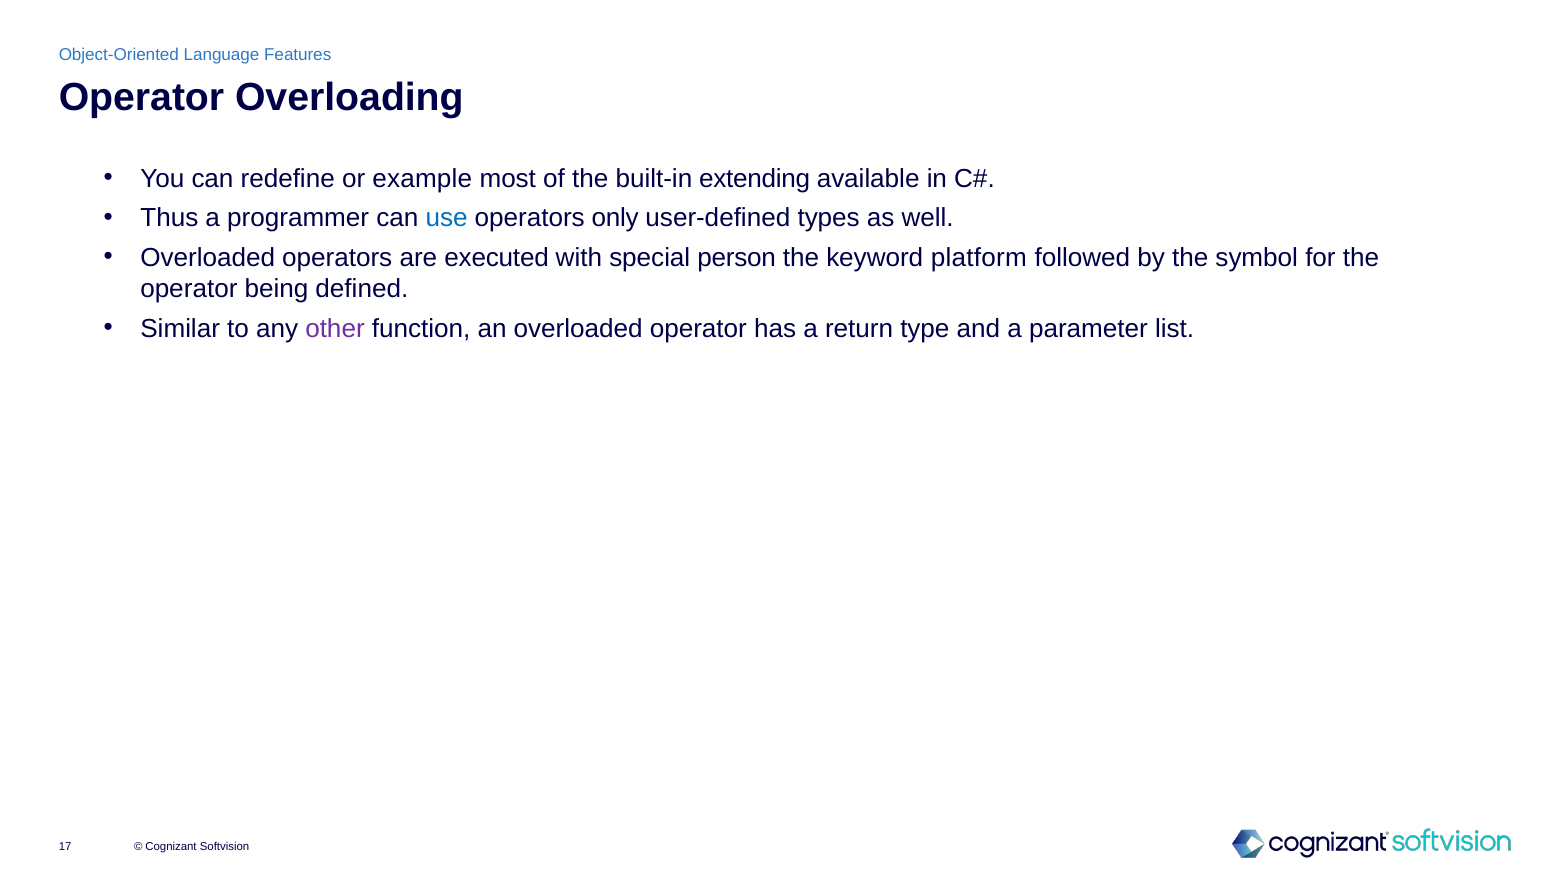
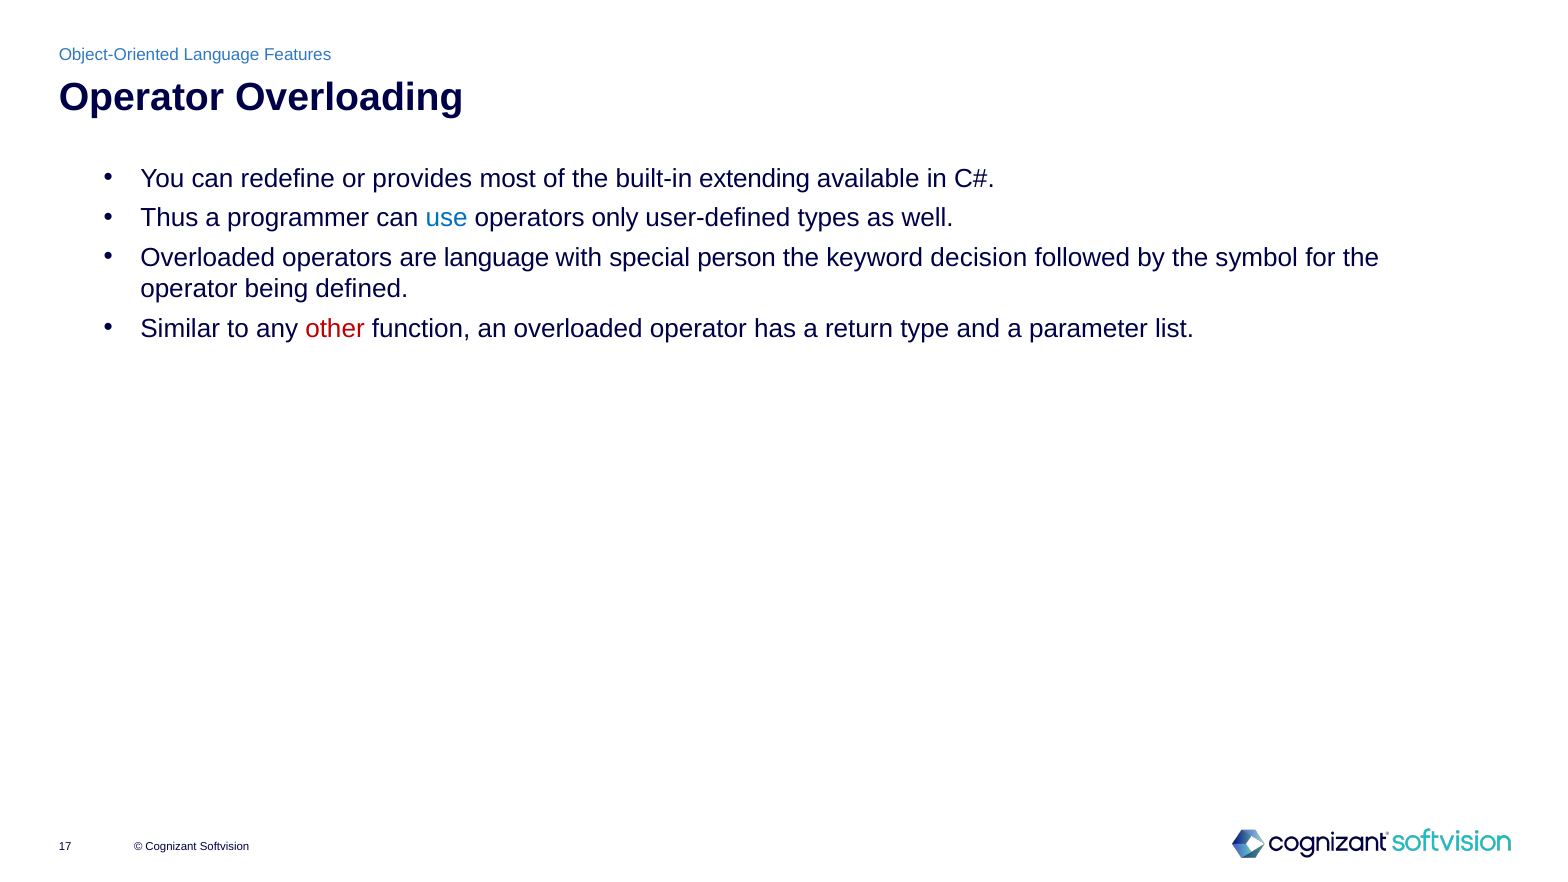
example: example -> provides (422, 179)
are executed: executed -> language (497, 258)
platform: platform -> decision (979, 258)
other colour: purple -> red (335, 329)
